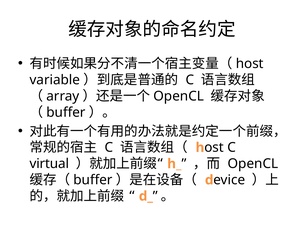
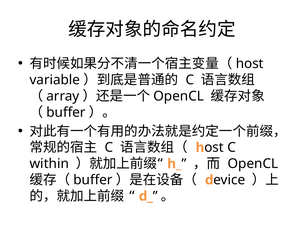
virtual: virtual -> within (49, 164)
